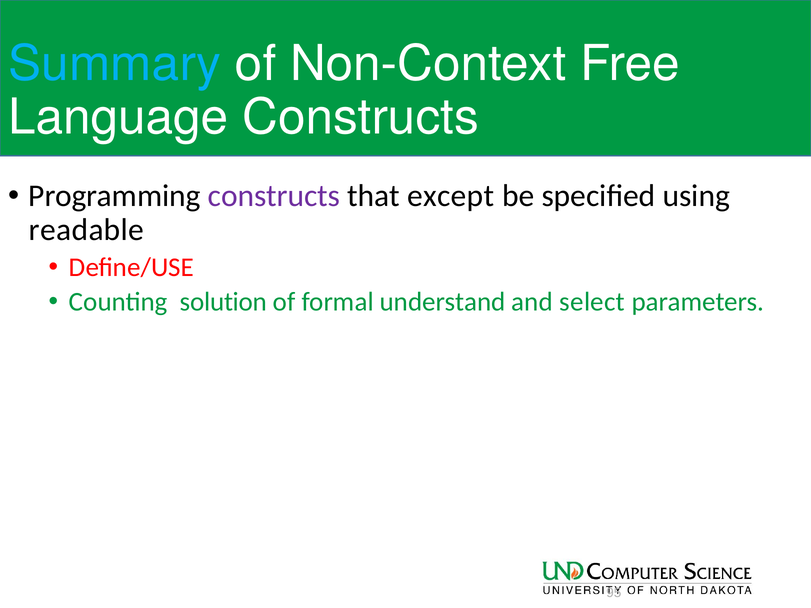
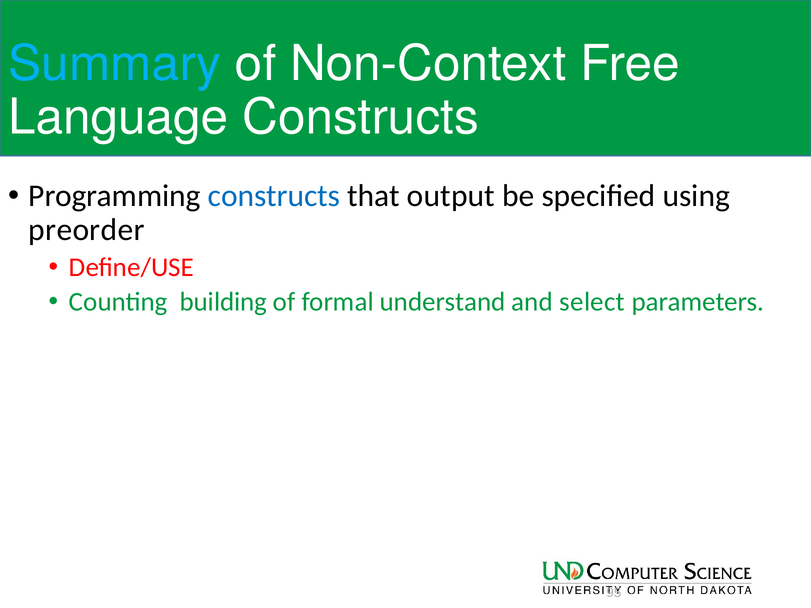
constructs colour: purple -> blue (274, 196)
except: except -> output (451, 196)
readable: readable -> preorder (87, 230)
solution: solution -> building (223, 302)
